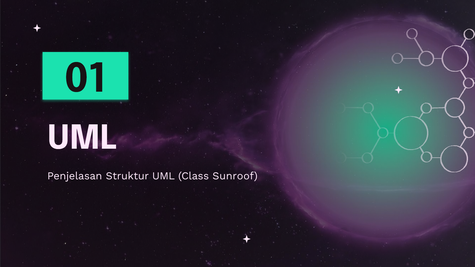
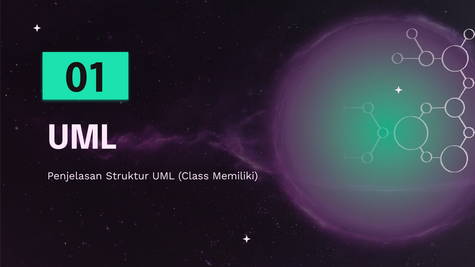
Sunroof: Sunroof -> Memiliki (235, 176)
